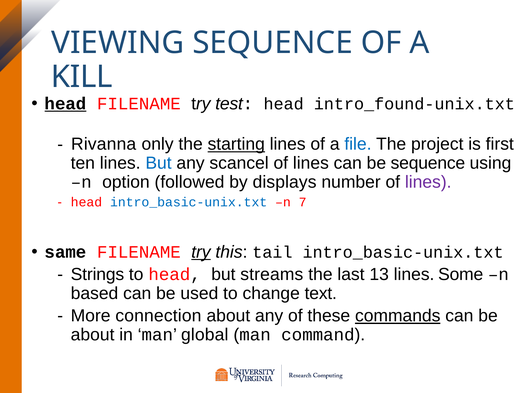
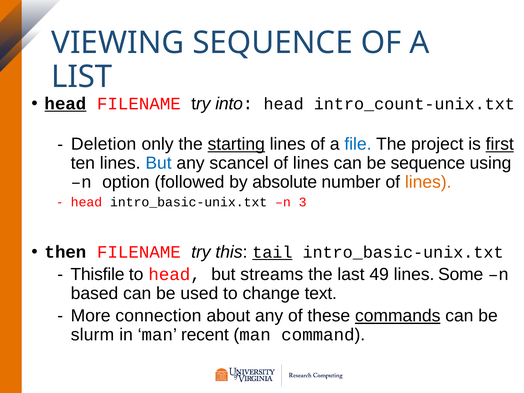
KILL: KILL -> LIST (82, 77)
test: test -> into (229, 104)
intro_found-unix.txt: intro_found-unix.txt -> intro_count-unix.txt (414, 104)
Rivanna: Rivanna -> Deletion (104, 144)
first underline: none -> present (500, 144)
displays: displays -> absolute (285, 182)
lines colour: purple -> orange (428, 182)
intro_basic-unix.txt colour: blue -> black (189, 202)
7: 7 -> 3 (303, 202)
same: same -> then (66, 252)
try underline: present -> none (201, 252)
tail underline: none -> present (272, 252)
Strings: Strings -> Thisfile (97, 274)
13: 13 -> 49 (379, 274)
about: about -> slurm (92, 335)
global: global -> recent (205, 335)
